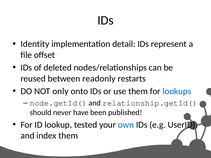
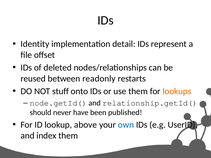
only: only -> stuff (61, 91)
lookups colour: blue -> orange (177, 91)
tested: tested -> above (86, 125)
